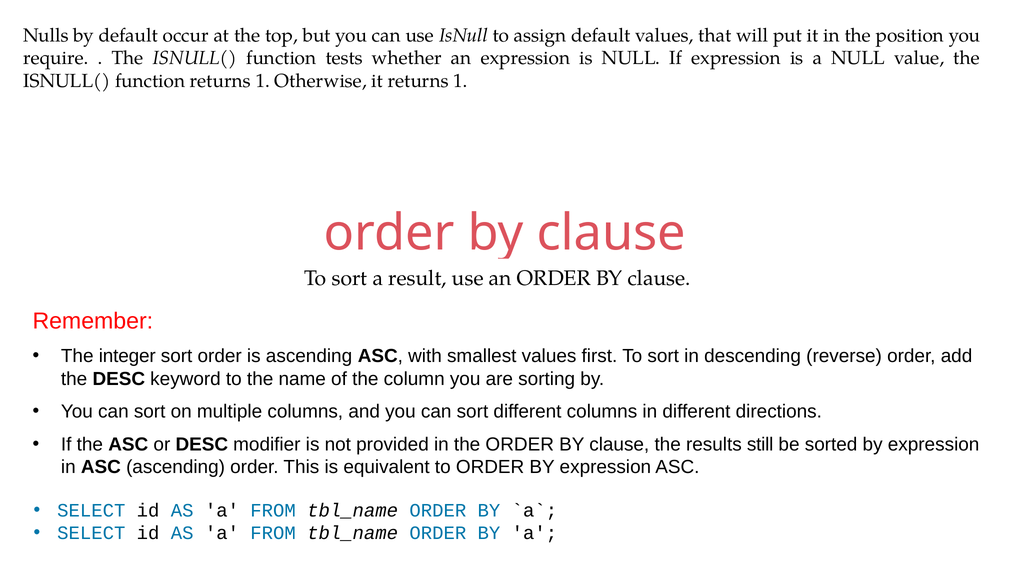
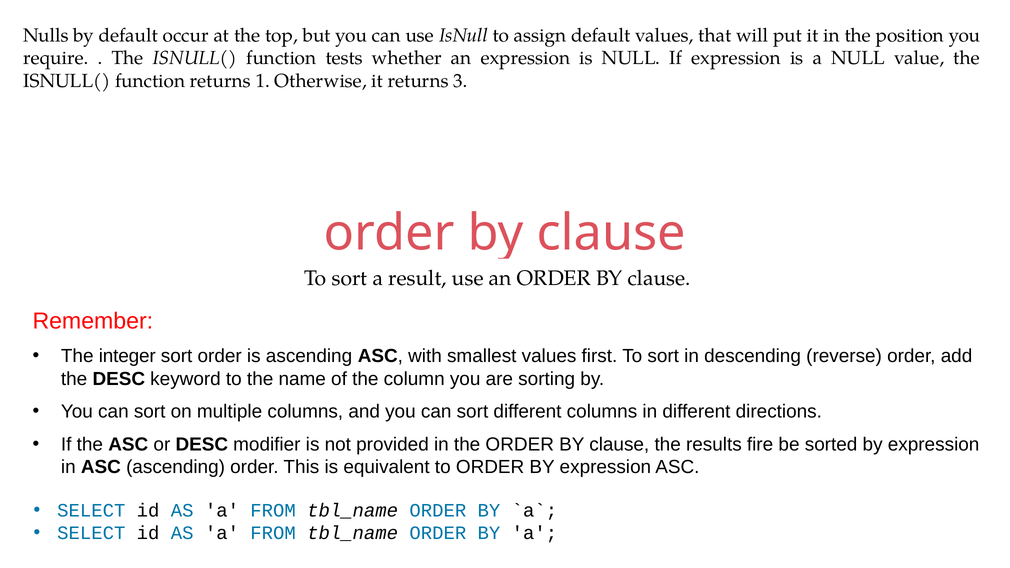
it returns 1: 1 -> 3 (461, 81)
still: still -> fire (760, 445)
